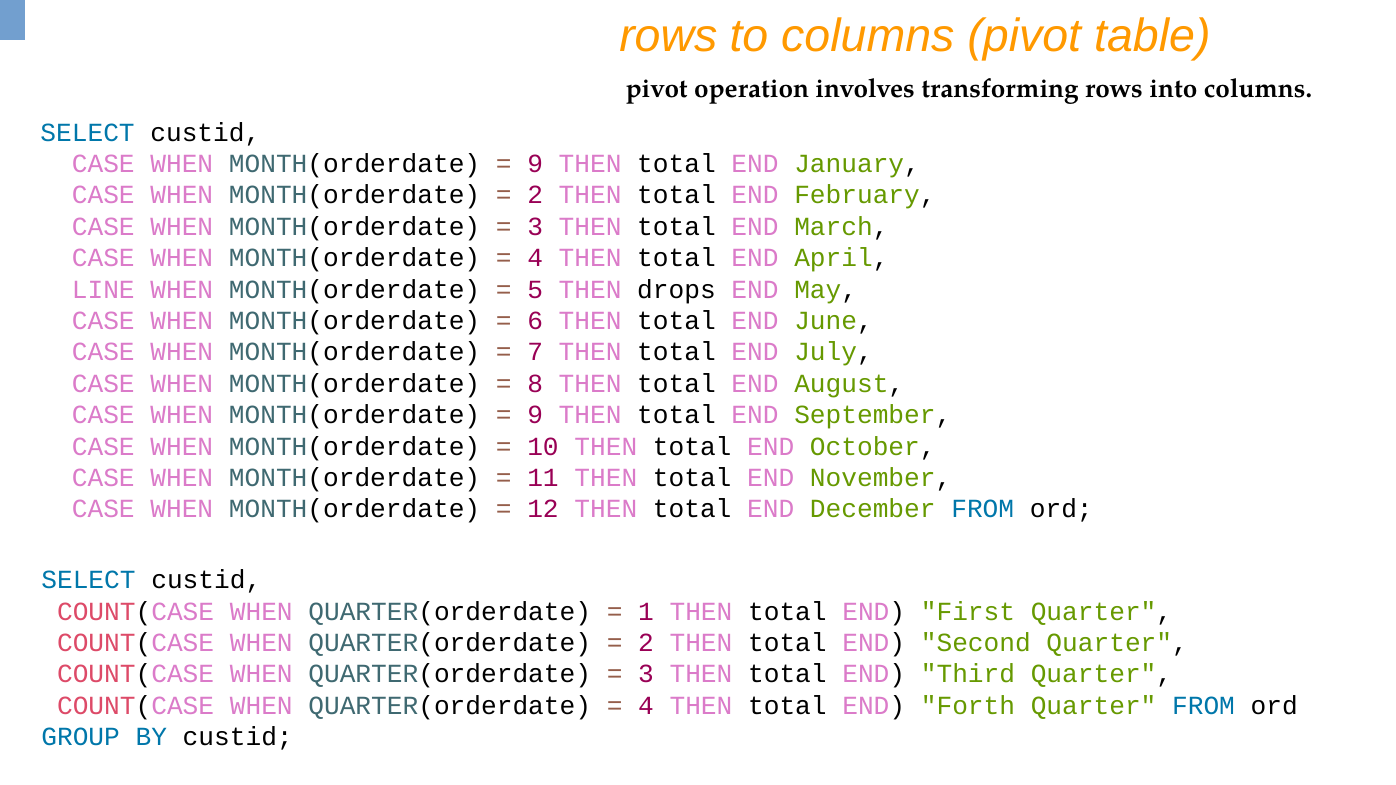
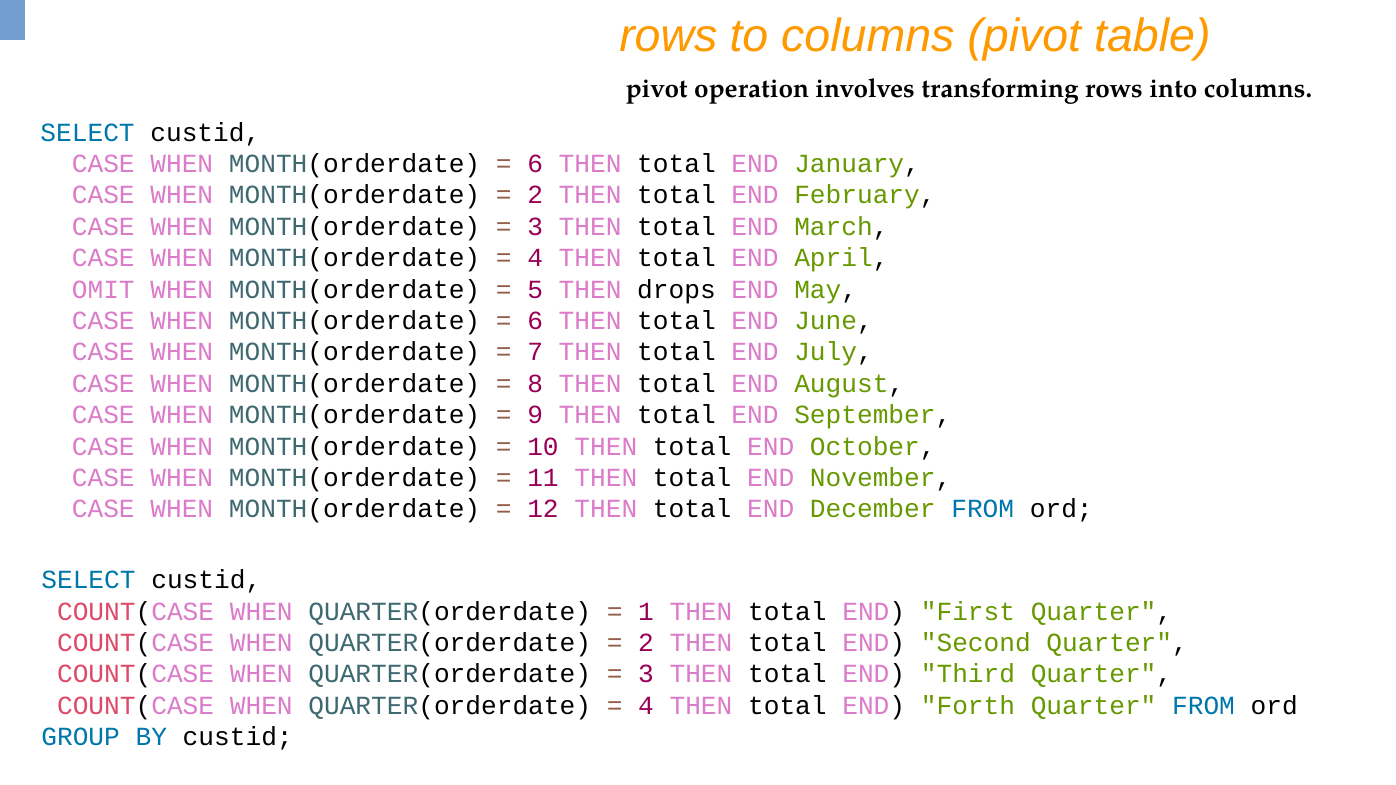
9: 9 -> 6 (535, 164)
LINE: LINE -> OMIT (103, 290)
